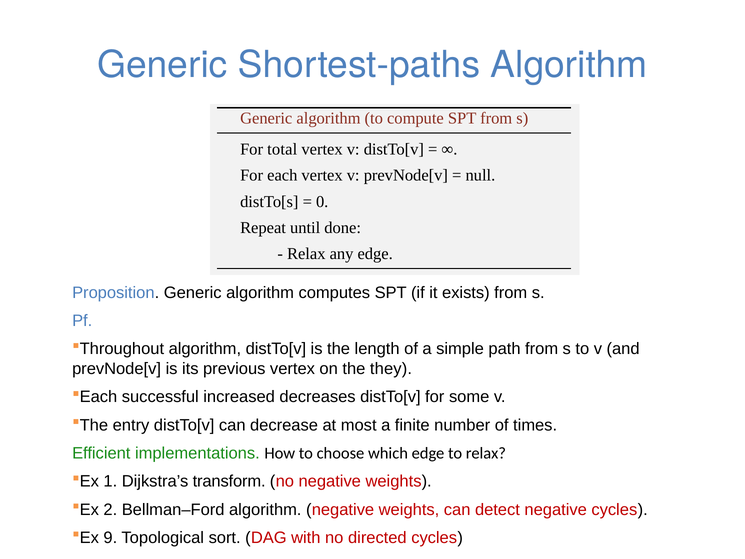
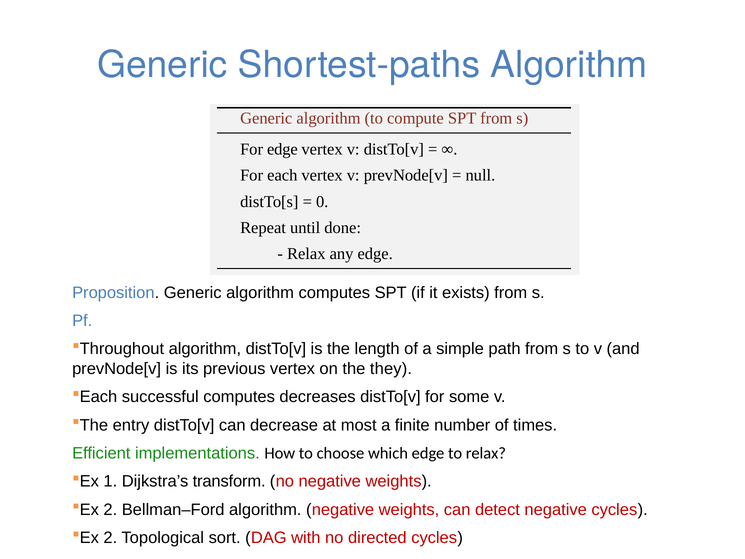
For total: total -> edge (282, 149)
successful increased: increased -> computes (239, 397)
9: 9 -> 2 (110, 537)
